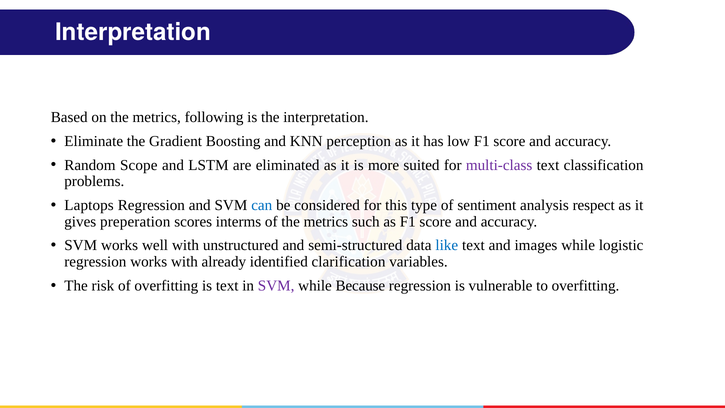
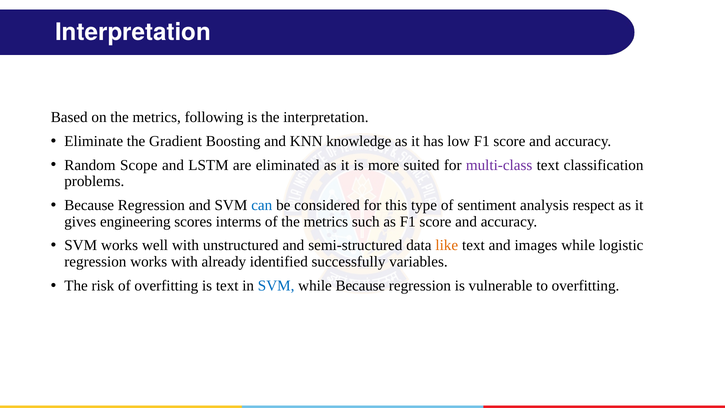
perception: perception -> knowledge (359, 141)
Laptops: Laptops -> Because (89, 205)
preperation: preperation -> engineering (135, 222)
like colour: blue -> orange (447, 245)
clarification: clarification -> successfully (349, 262)
SVM colour: purple -> blue (276, 286)
